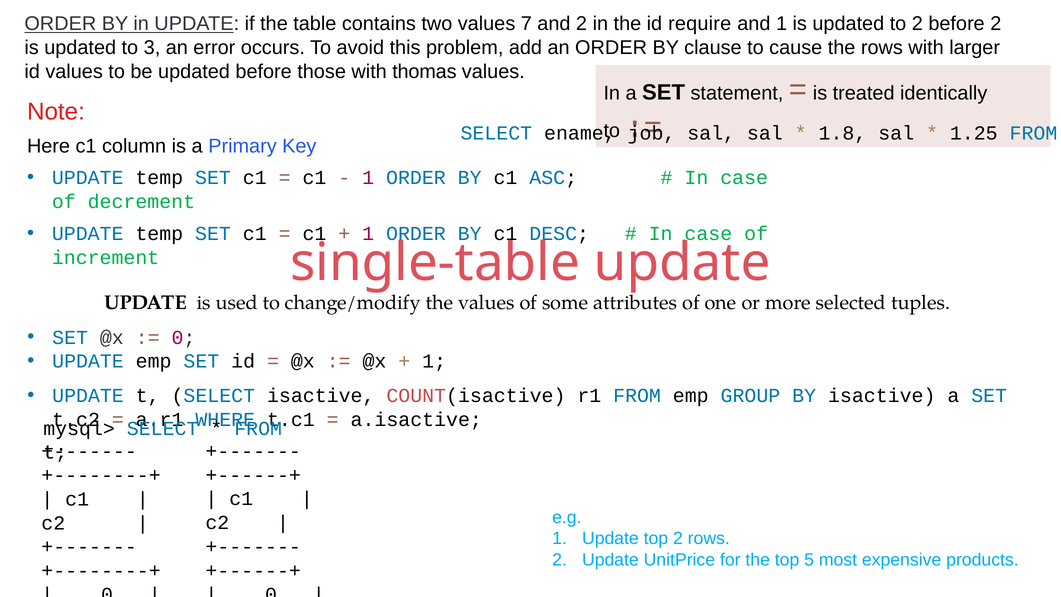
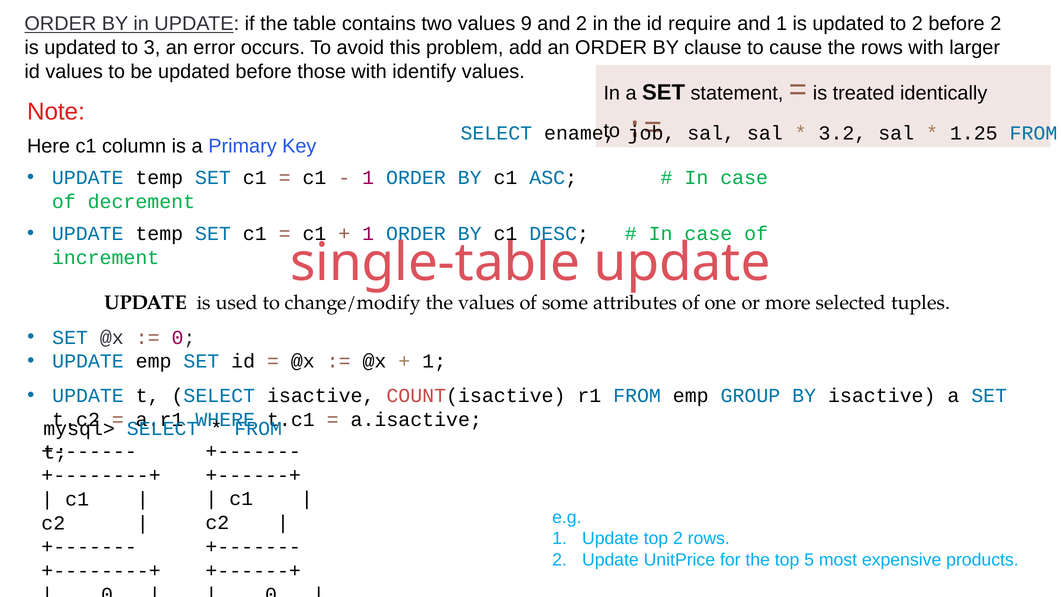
7: 7 -> 9 (526, 24)
thomas: thomas -> identify (424, 72)
1.8: 1.8 -> 3.2 (842, 133)
